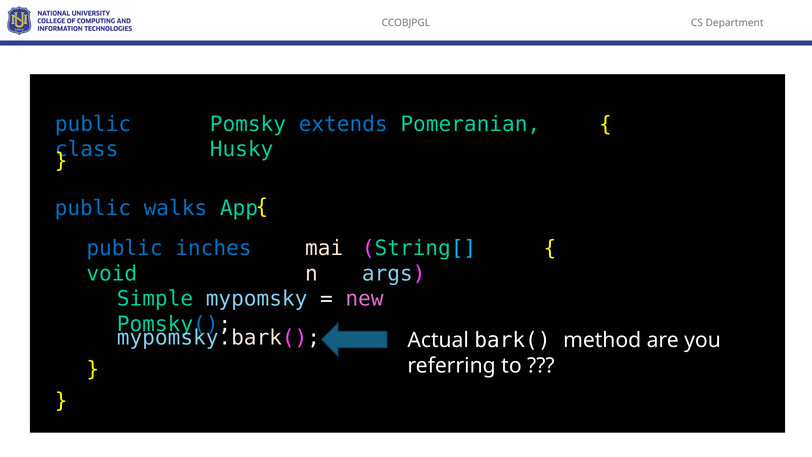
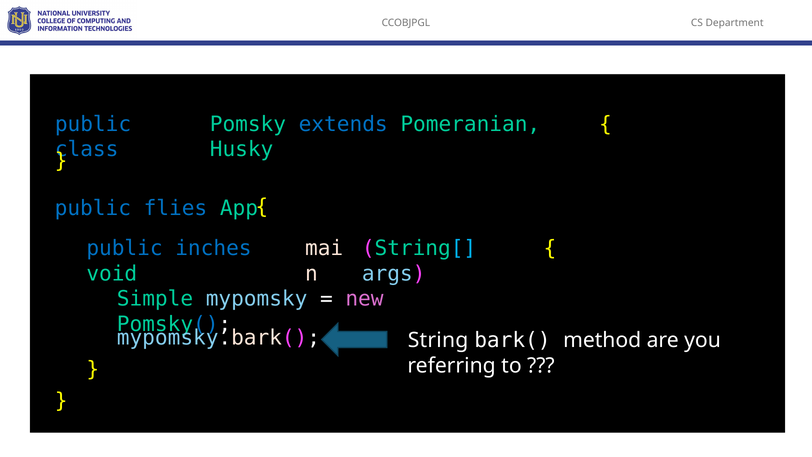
walks: walks -> flies (175, 208)
Actual: Actual -> String (438, 340)
